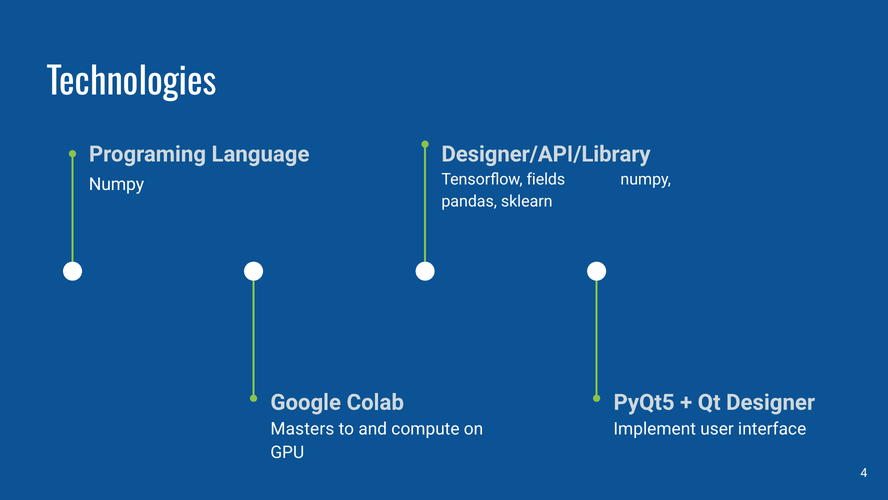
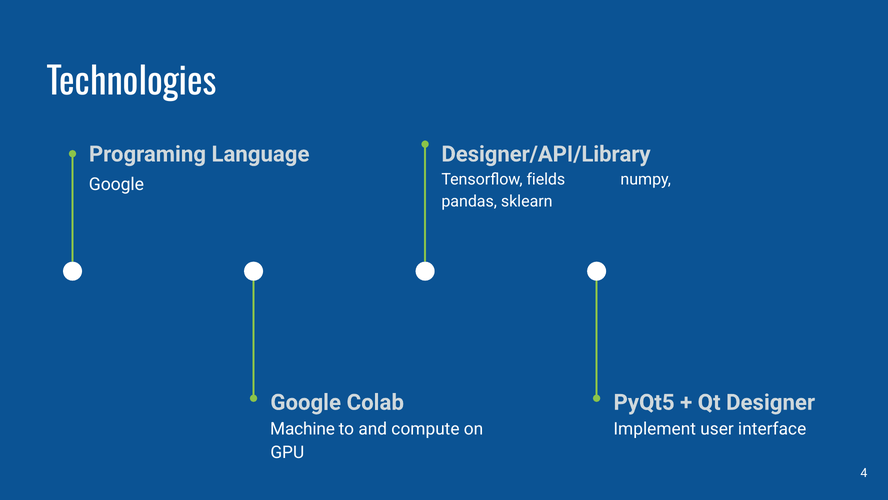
Numpy: Numpy -> Google (116, 184)
Masters: Masters -> Machine (303, 428)
